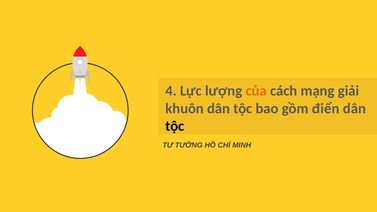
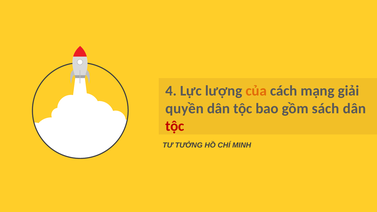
khuôn: khuôn -> quyền (185, 109)
điển: điển -> sách (326, 109)
tộc colour: black -> red (175, 126)
